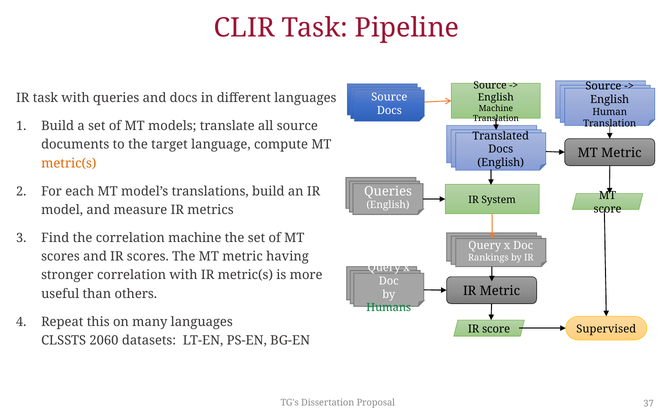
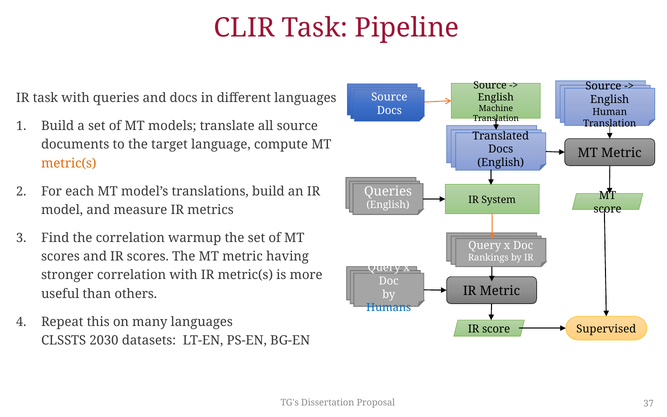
correlation machine: machine -> warmup (195, 238)
Humans colour: green -> blue (389, 308)
2060: 2060 -> 2030 (104, 340)
